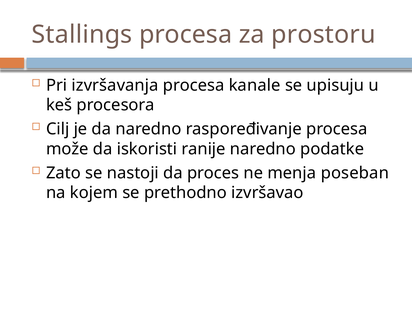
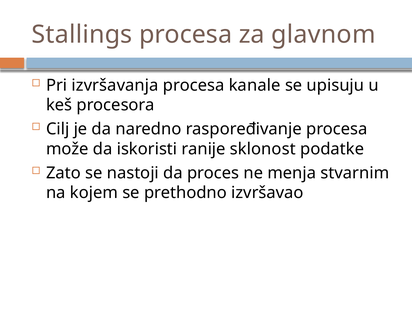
prostoru: prostoru -> glavnom (323, 34)
ranije naredno: naredno -> sklonost (263, 149)
poseban: poseban -> stvarnim (355, 173)
